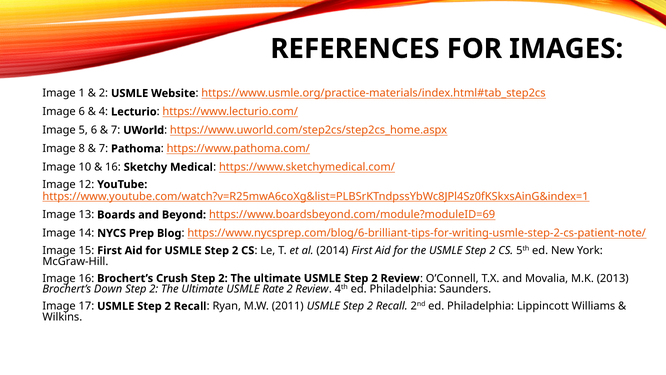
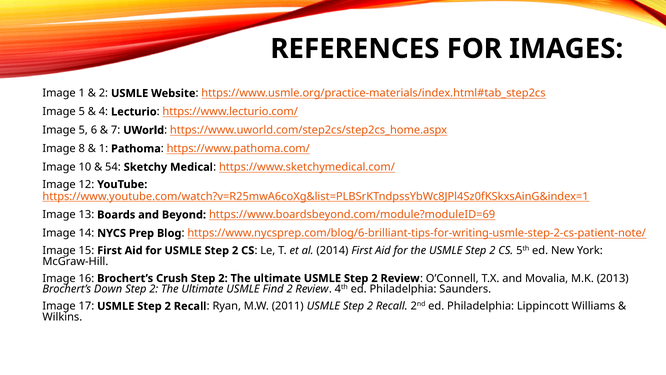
6: 6 -> 5 (82, 112)
7: 7 -> 1 (103, 149)
16: 16 -> 54 (113, 167)
Rate: Rate -> Find (273, 289)
